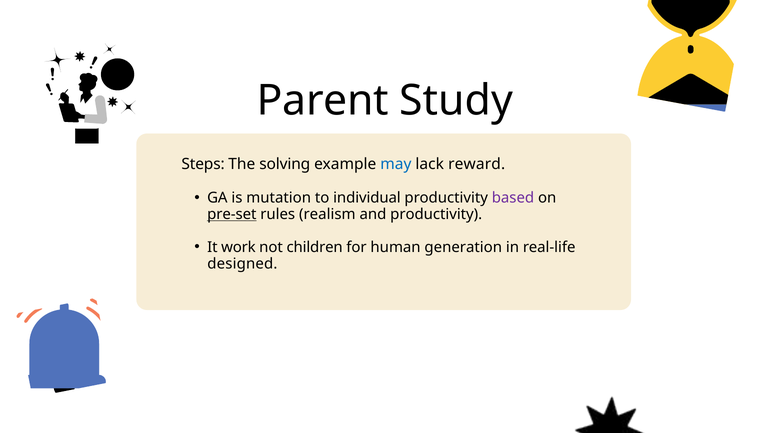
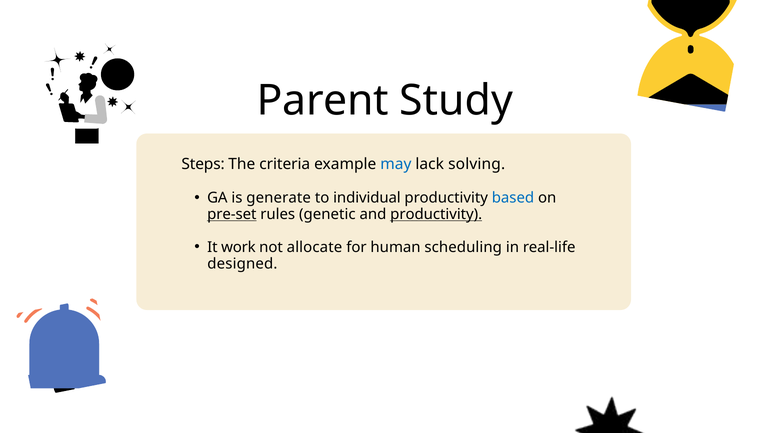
solving: solving -> criteria (285, 164)
reward: reward -> solving (477, 164)
mutation: mutation -> generate (279, 198)
based colour: purple -> blue (513, 198)
realism: realism -> genetic (327, 214)
productivity underline: none -> present (436, 214)
children: children -> allocate (314, 247)
generation: generation -> scheduling (463, 247)
